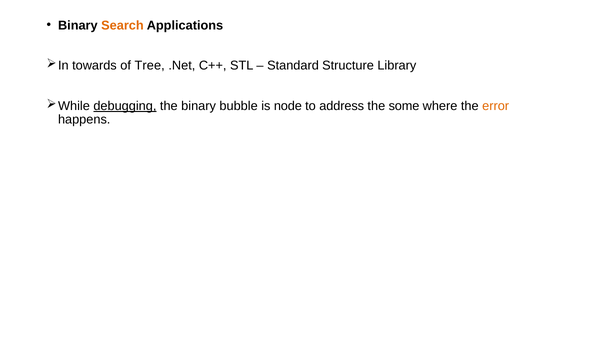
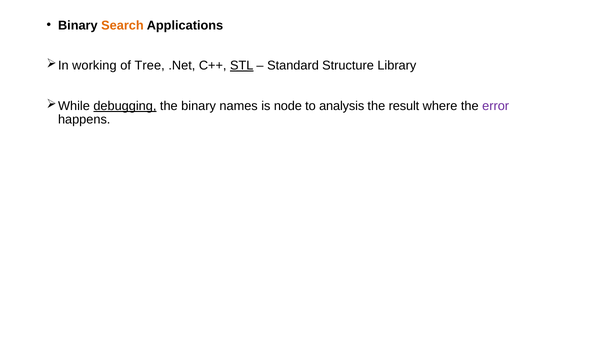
towards: towards -> working (94, 66)
STL underline: none -> present (242, 66)
bubble: bubble -> names (239, 106)
address: address -> analysis (342, 106)
some: some -> result (404, 106)
error colour: orange -> purple (496, 106)
